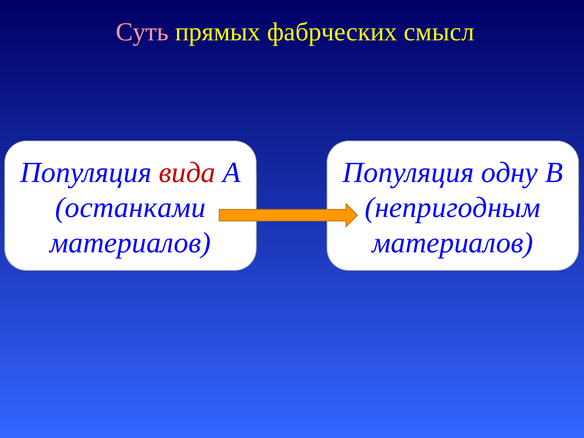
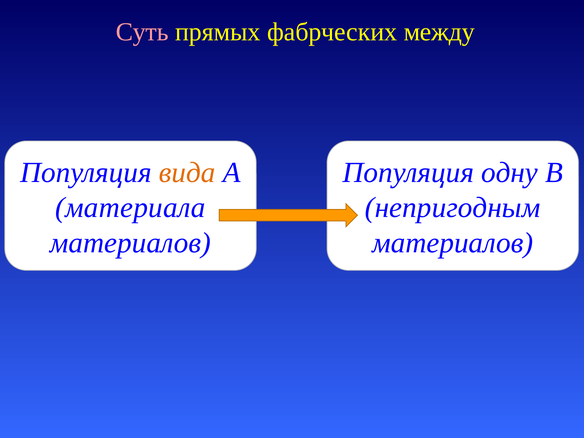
смысл: смысл -> между (439, 32)
вида colour: red -> orange (187, 173)
останками: останками -> материала (130, 208)
